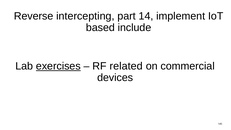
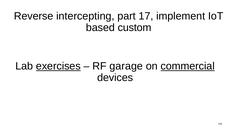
14: 14 -> 17 (146, 16)
include: include -> custom (135, 28)
related: related -> garage (126, 66)
commercial underline: none -> present (188, 66)
